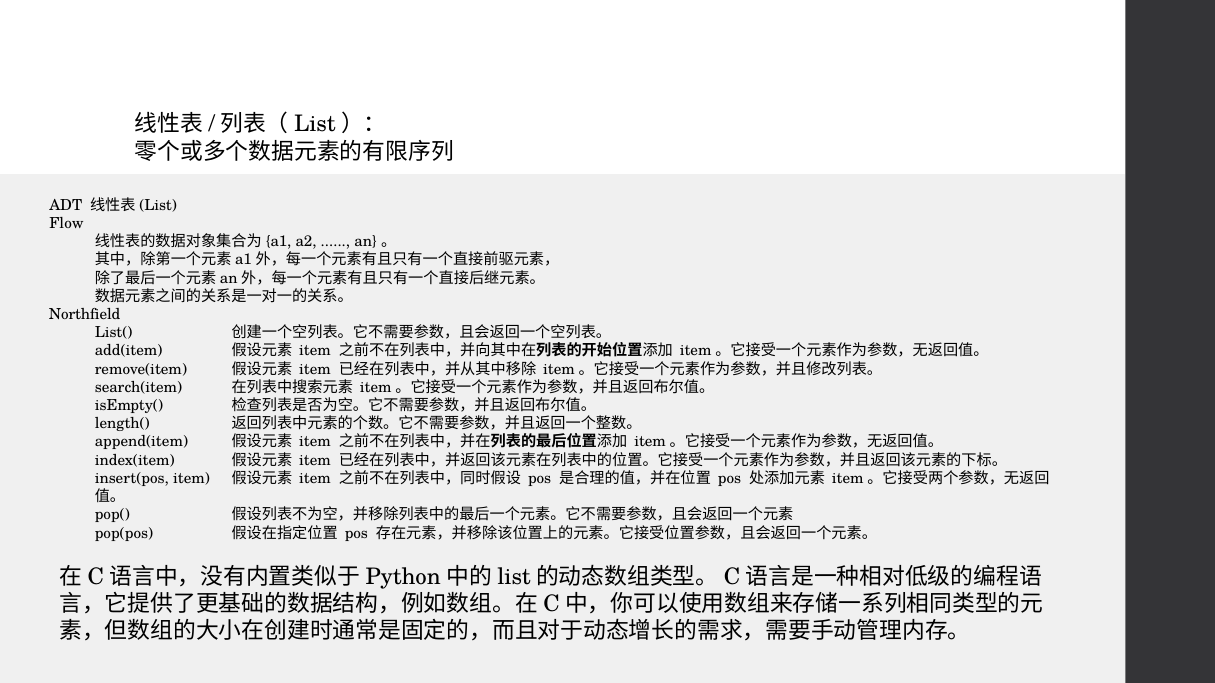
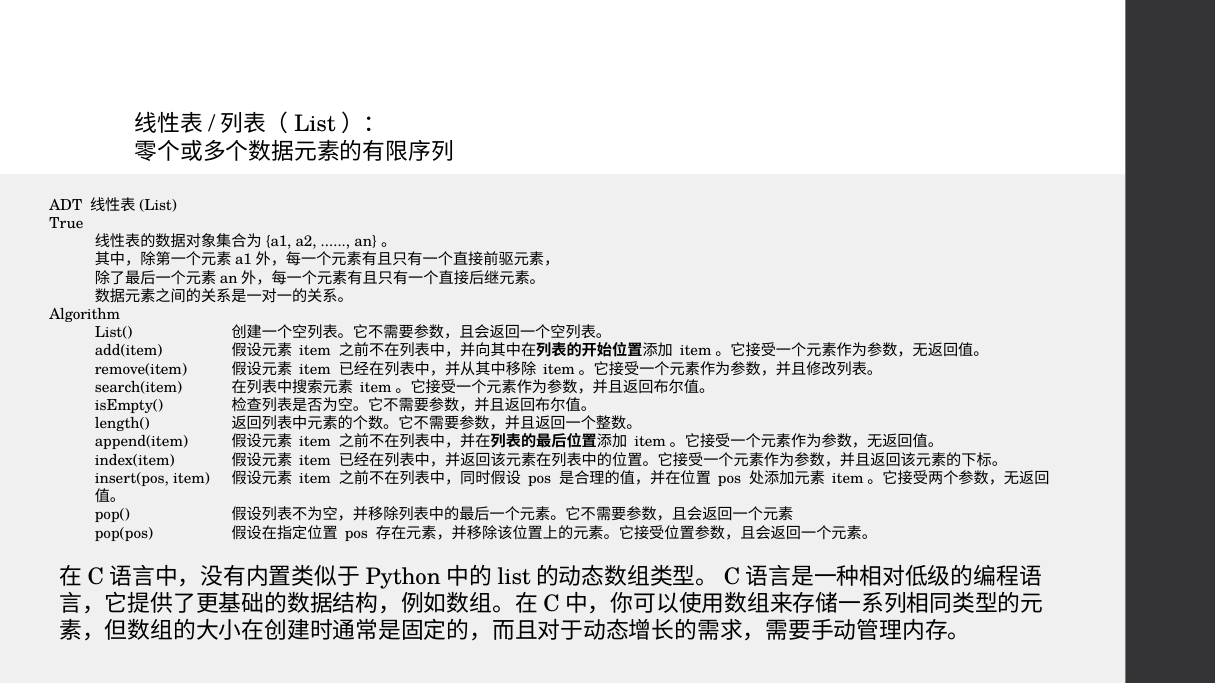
Flow: Flow -> True (66, 224)
Northfield: Northfield -> Algorithm (85, 315)
